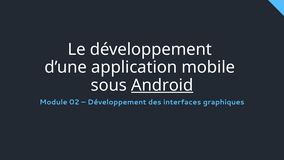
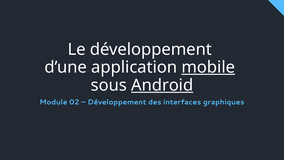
mobile underline: none -> present (208, 67)
